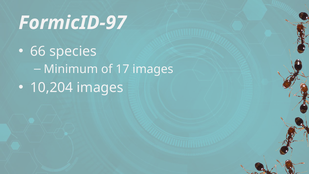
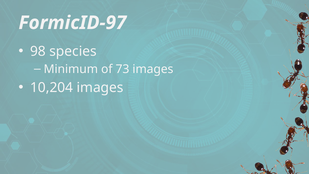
66: 66 -> 98 (38, 51)
17: 17 -> 73 (122, 69)
